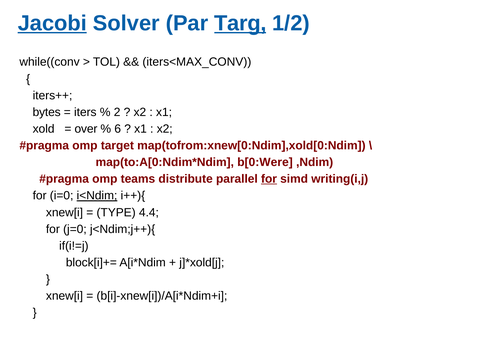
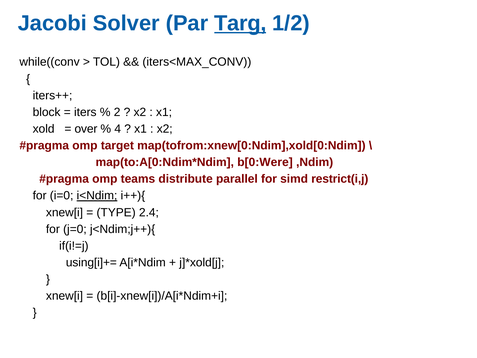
Jacobi underline: present -> none (52, 23)
bytes: bytes -> block (47, 112)
6: 6 -> 4 (118, 129)
for underline: present -> none (269, 179)
writing(i,j: writing(i,j -> restrict(i,j (340, 179)
4.4: 4.4 -> 2.4 (149, 212)
block[i]+=: block[i]+= -> using[i]+= (91, 262)
